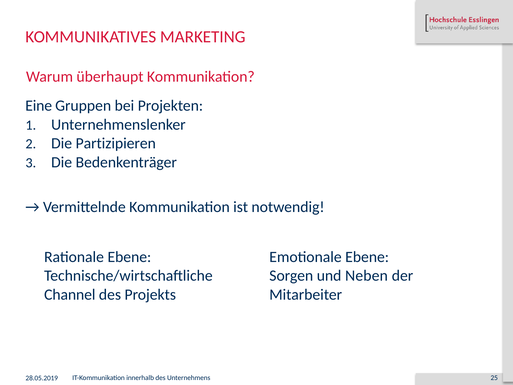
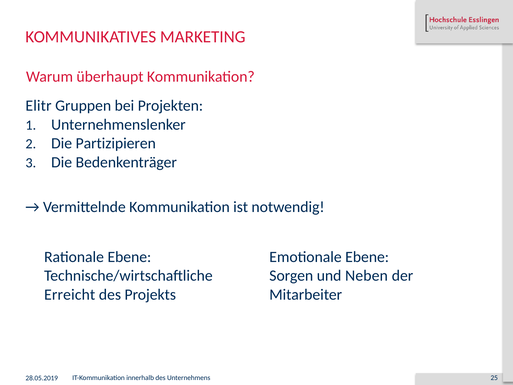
Eine: Eine -> Elitr (39, 106)
Channel: Channel -> Erreicht (70, 294)
